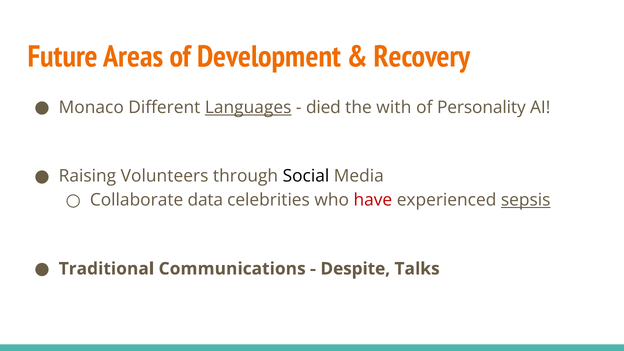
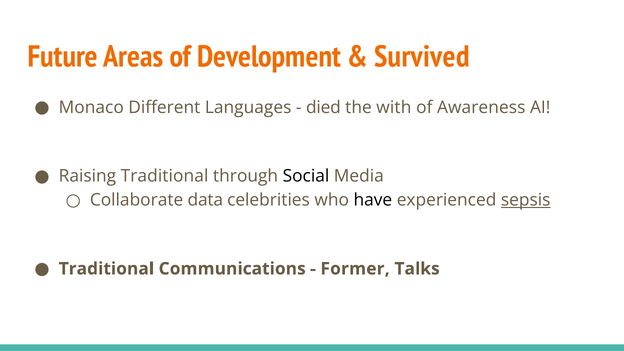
Recovery: Recovery -> Survived (422, 57)
Languages underline: present -> none (248, 107)
Personality: Personality -> Awareness (481, 107)
Raising Volunteers: Volunteers -> Traditional (165, 176)
have colour: red -> black (373, 200)
Despite: Despite -> Former (355, 269)
